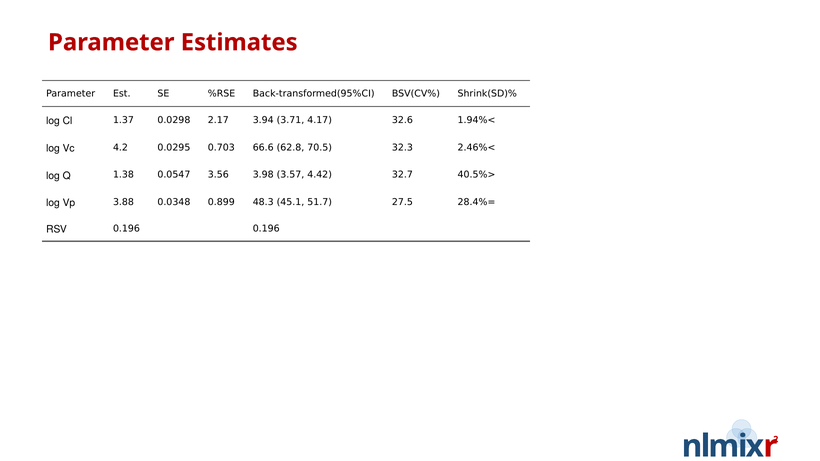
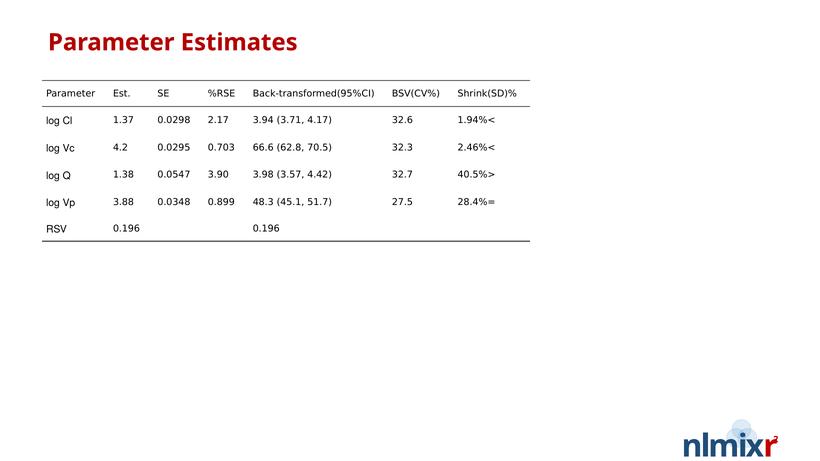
3.56: 3.56 -> 3.90 (218, 175)
